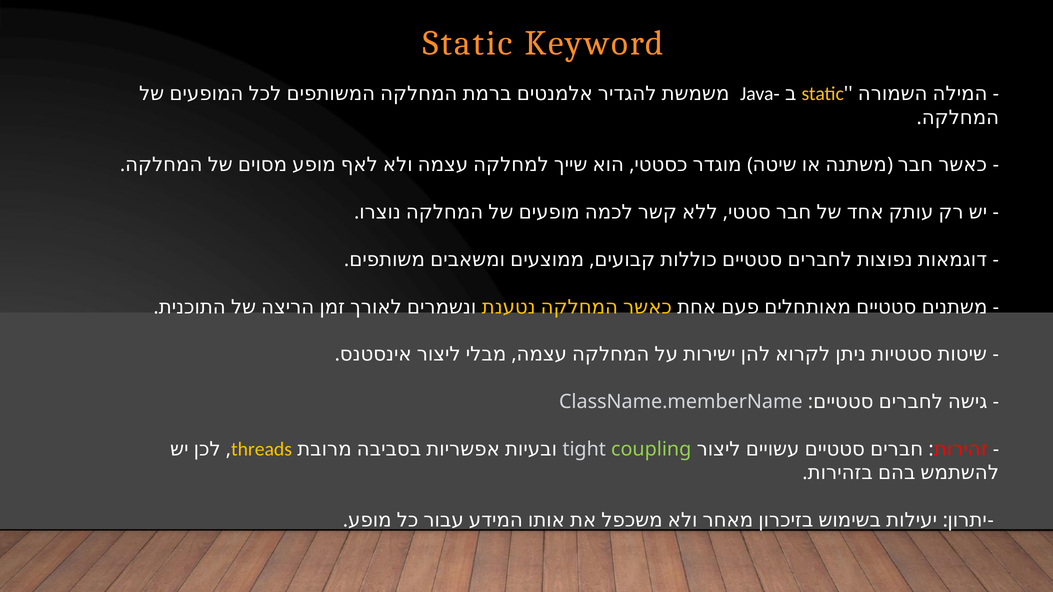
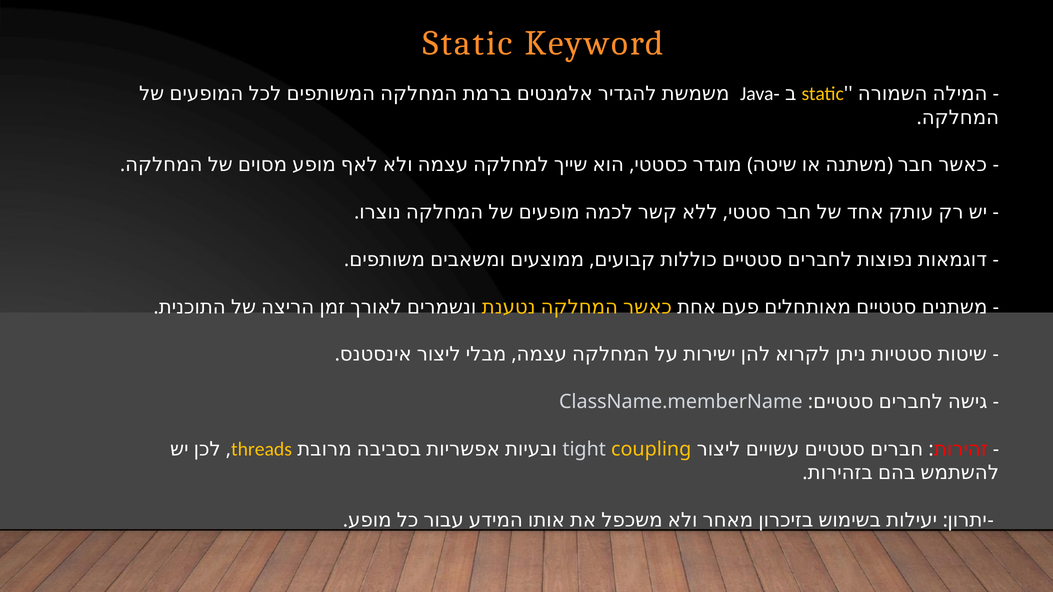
coupling colour: light green -> yellow (651, 449)
